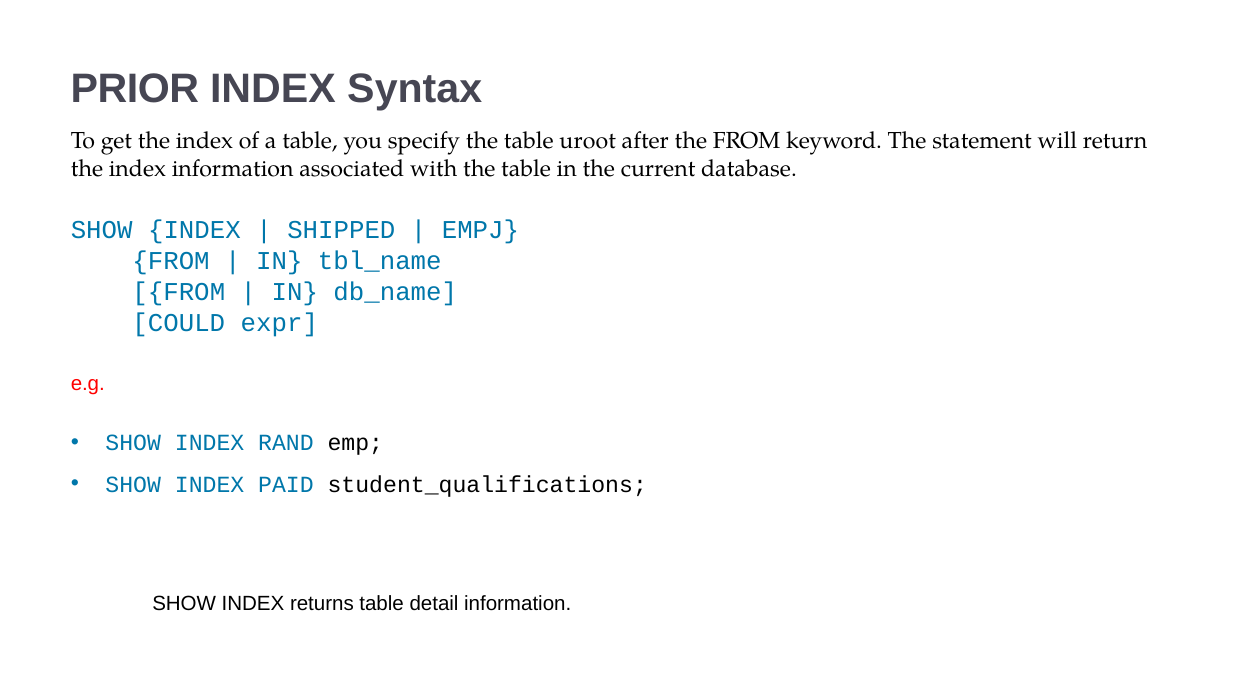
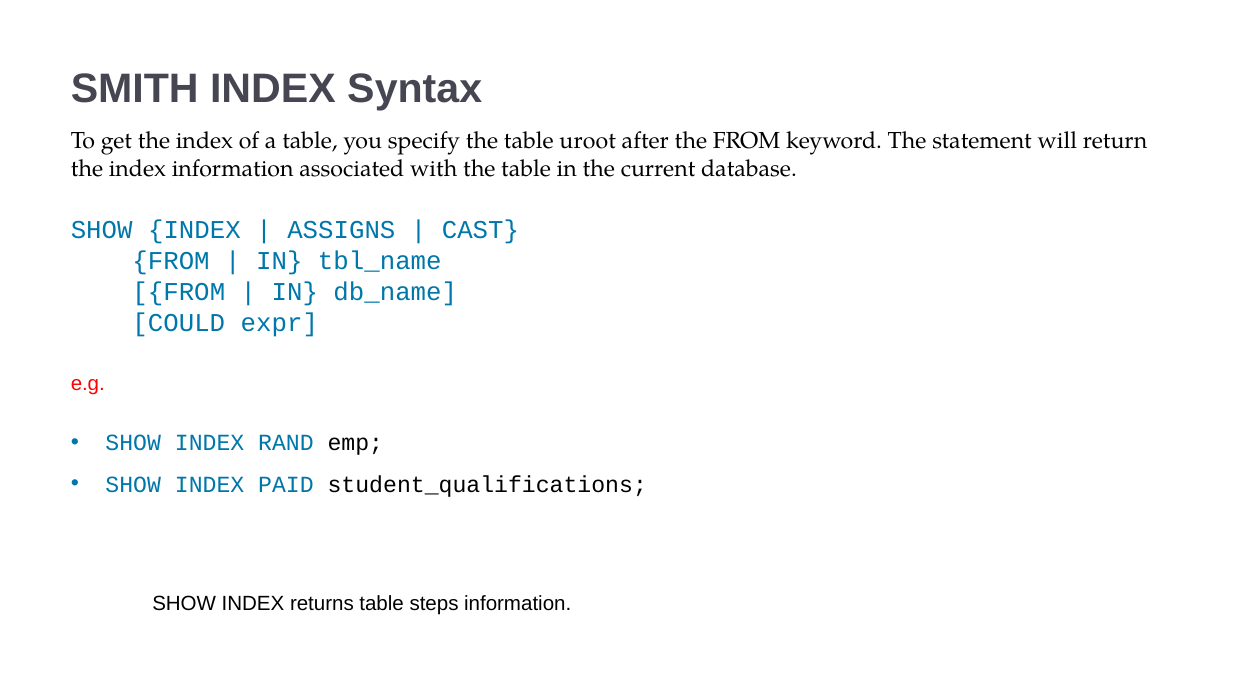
PRIOR: PRIOR -> SMITH (135, 89)
SHIPPED: SHIPPED -> ASSIGNS (341, 230)
EMPJ: EMPJ -> CAST (480, 230)
detail: detail -> steps (434, 604)
